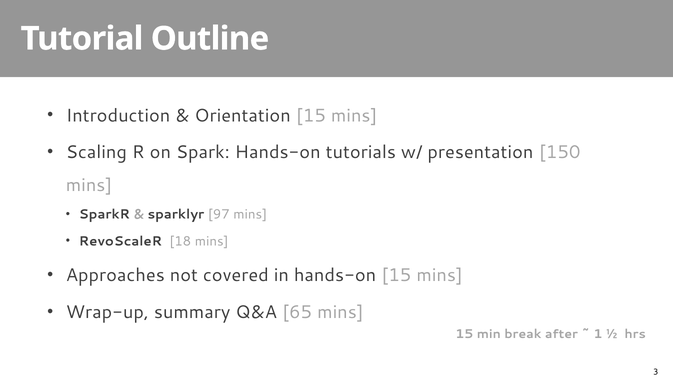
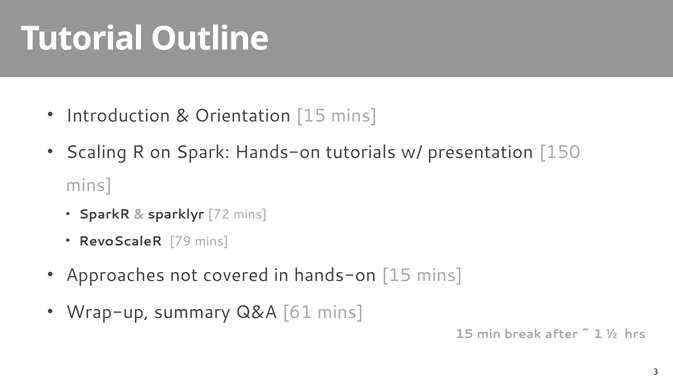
97: 97 -> 72 (219, 214)
18: 18 -> 79 (180, 241)
65: 65 -> 61 (297, 312)
